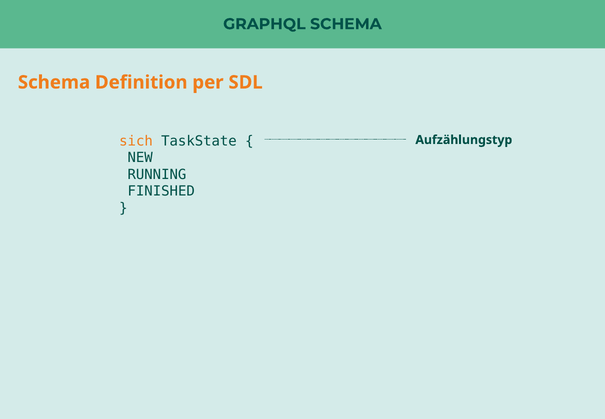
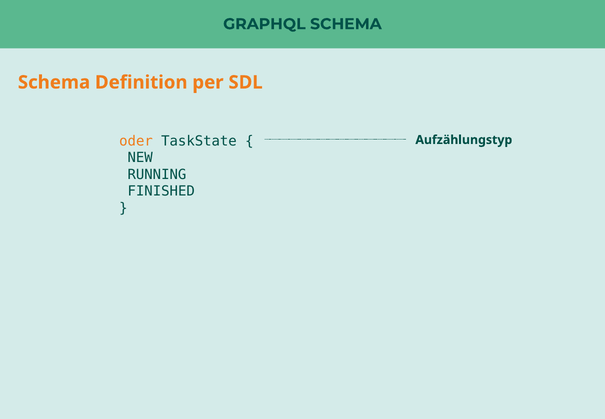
sich: sich -> oder (136, 141)
